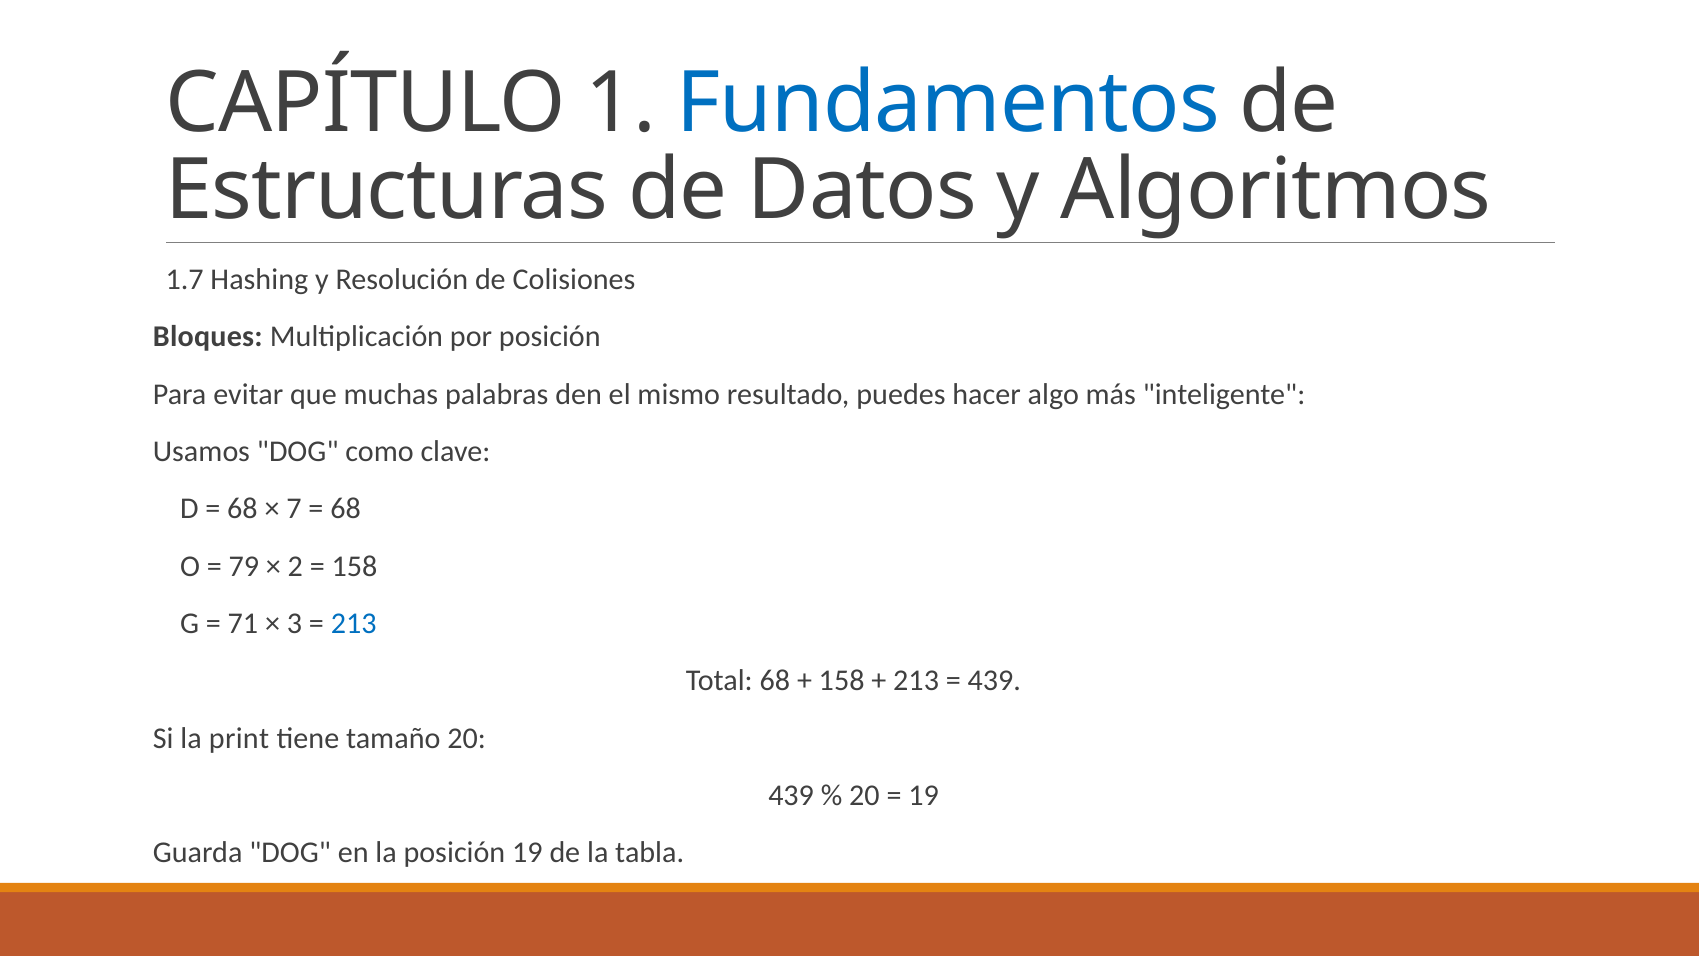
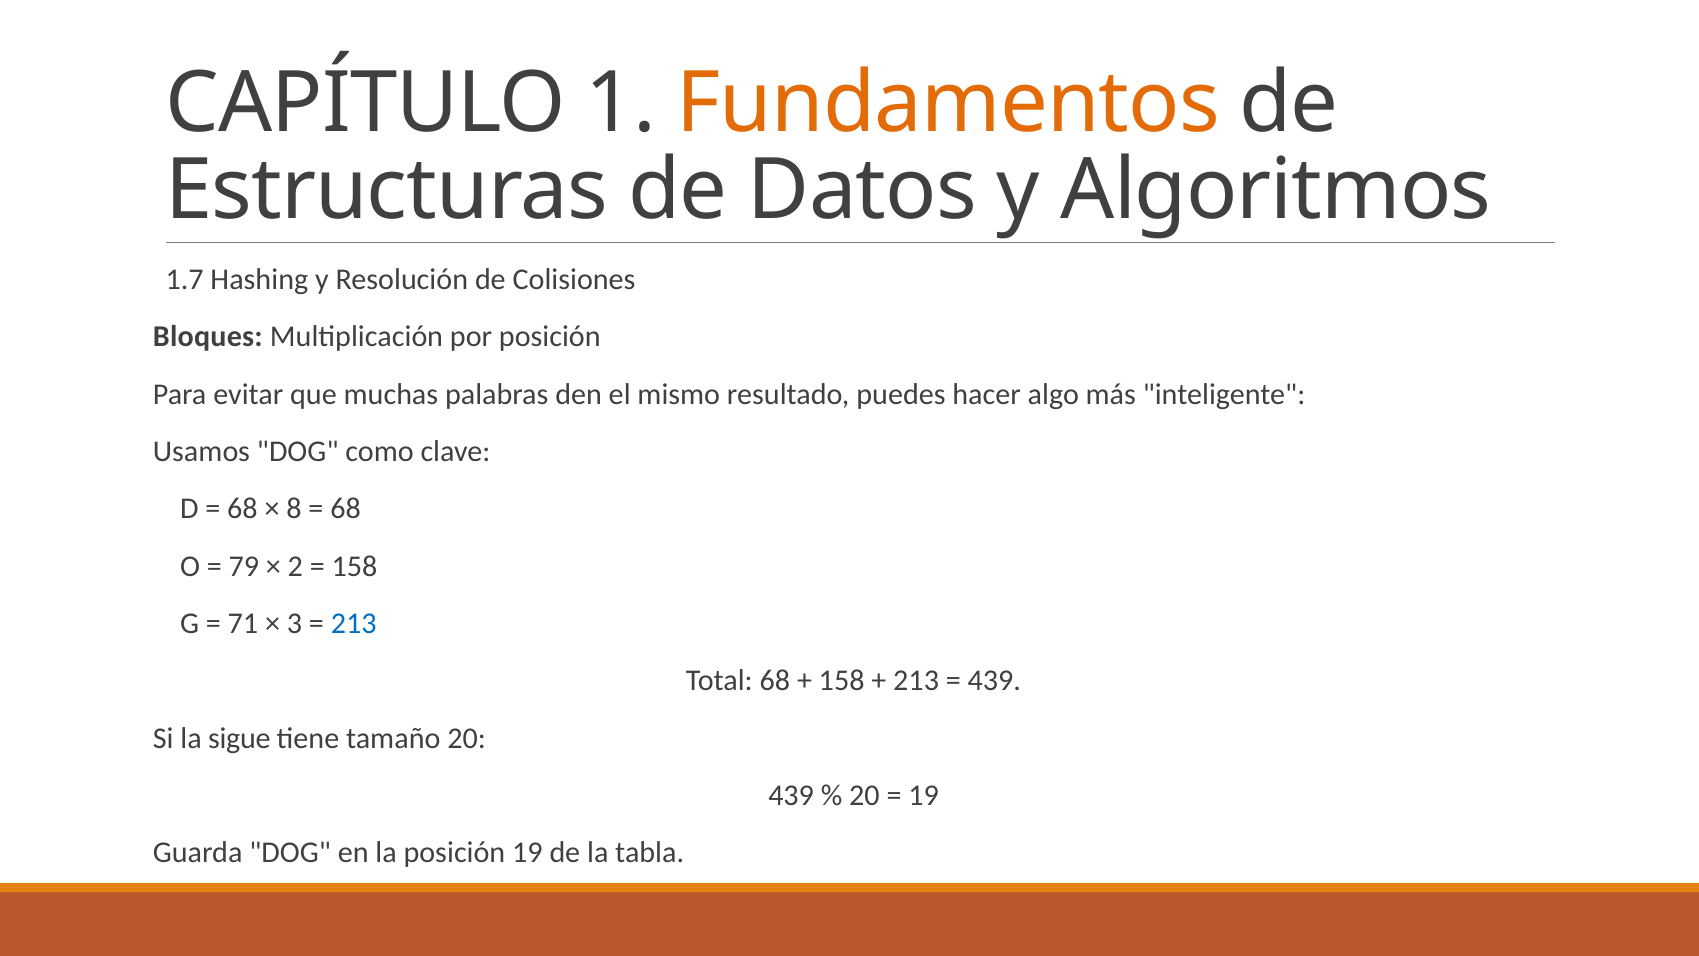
Fundamentos colour: blue -> orange (948, 104)
7: 7 -> 8 (294, 509)
print: print -> sigue (239, 738)
